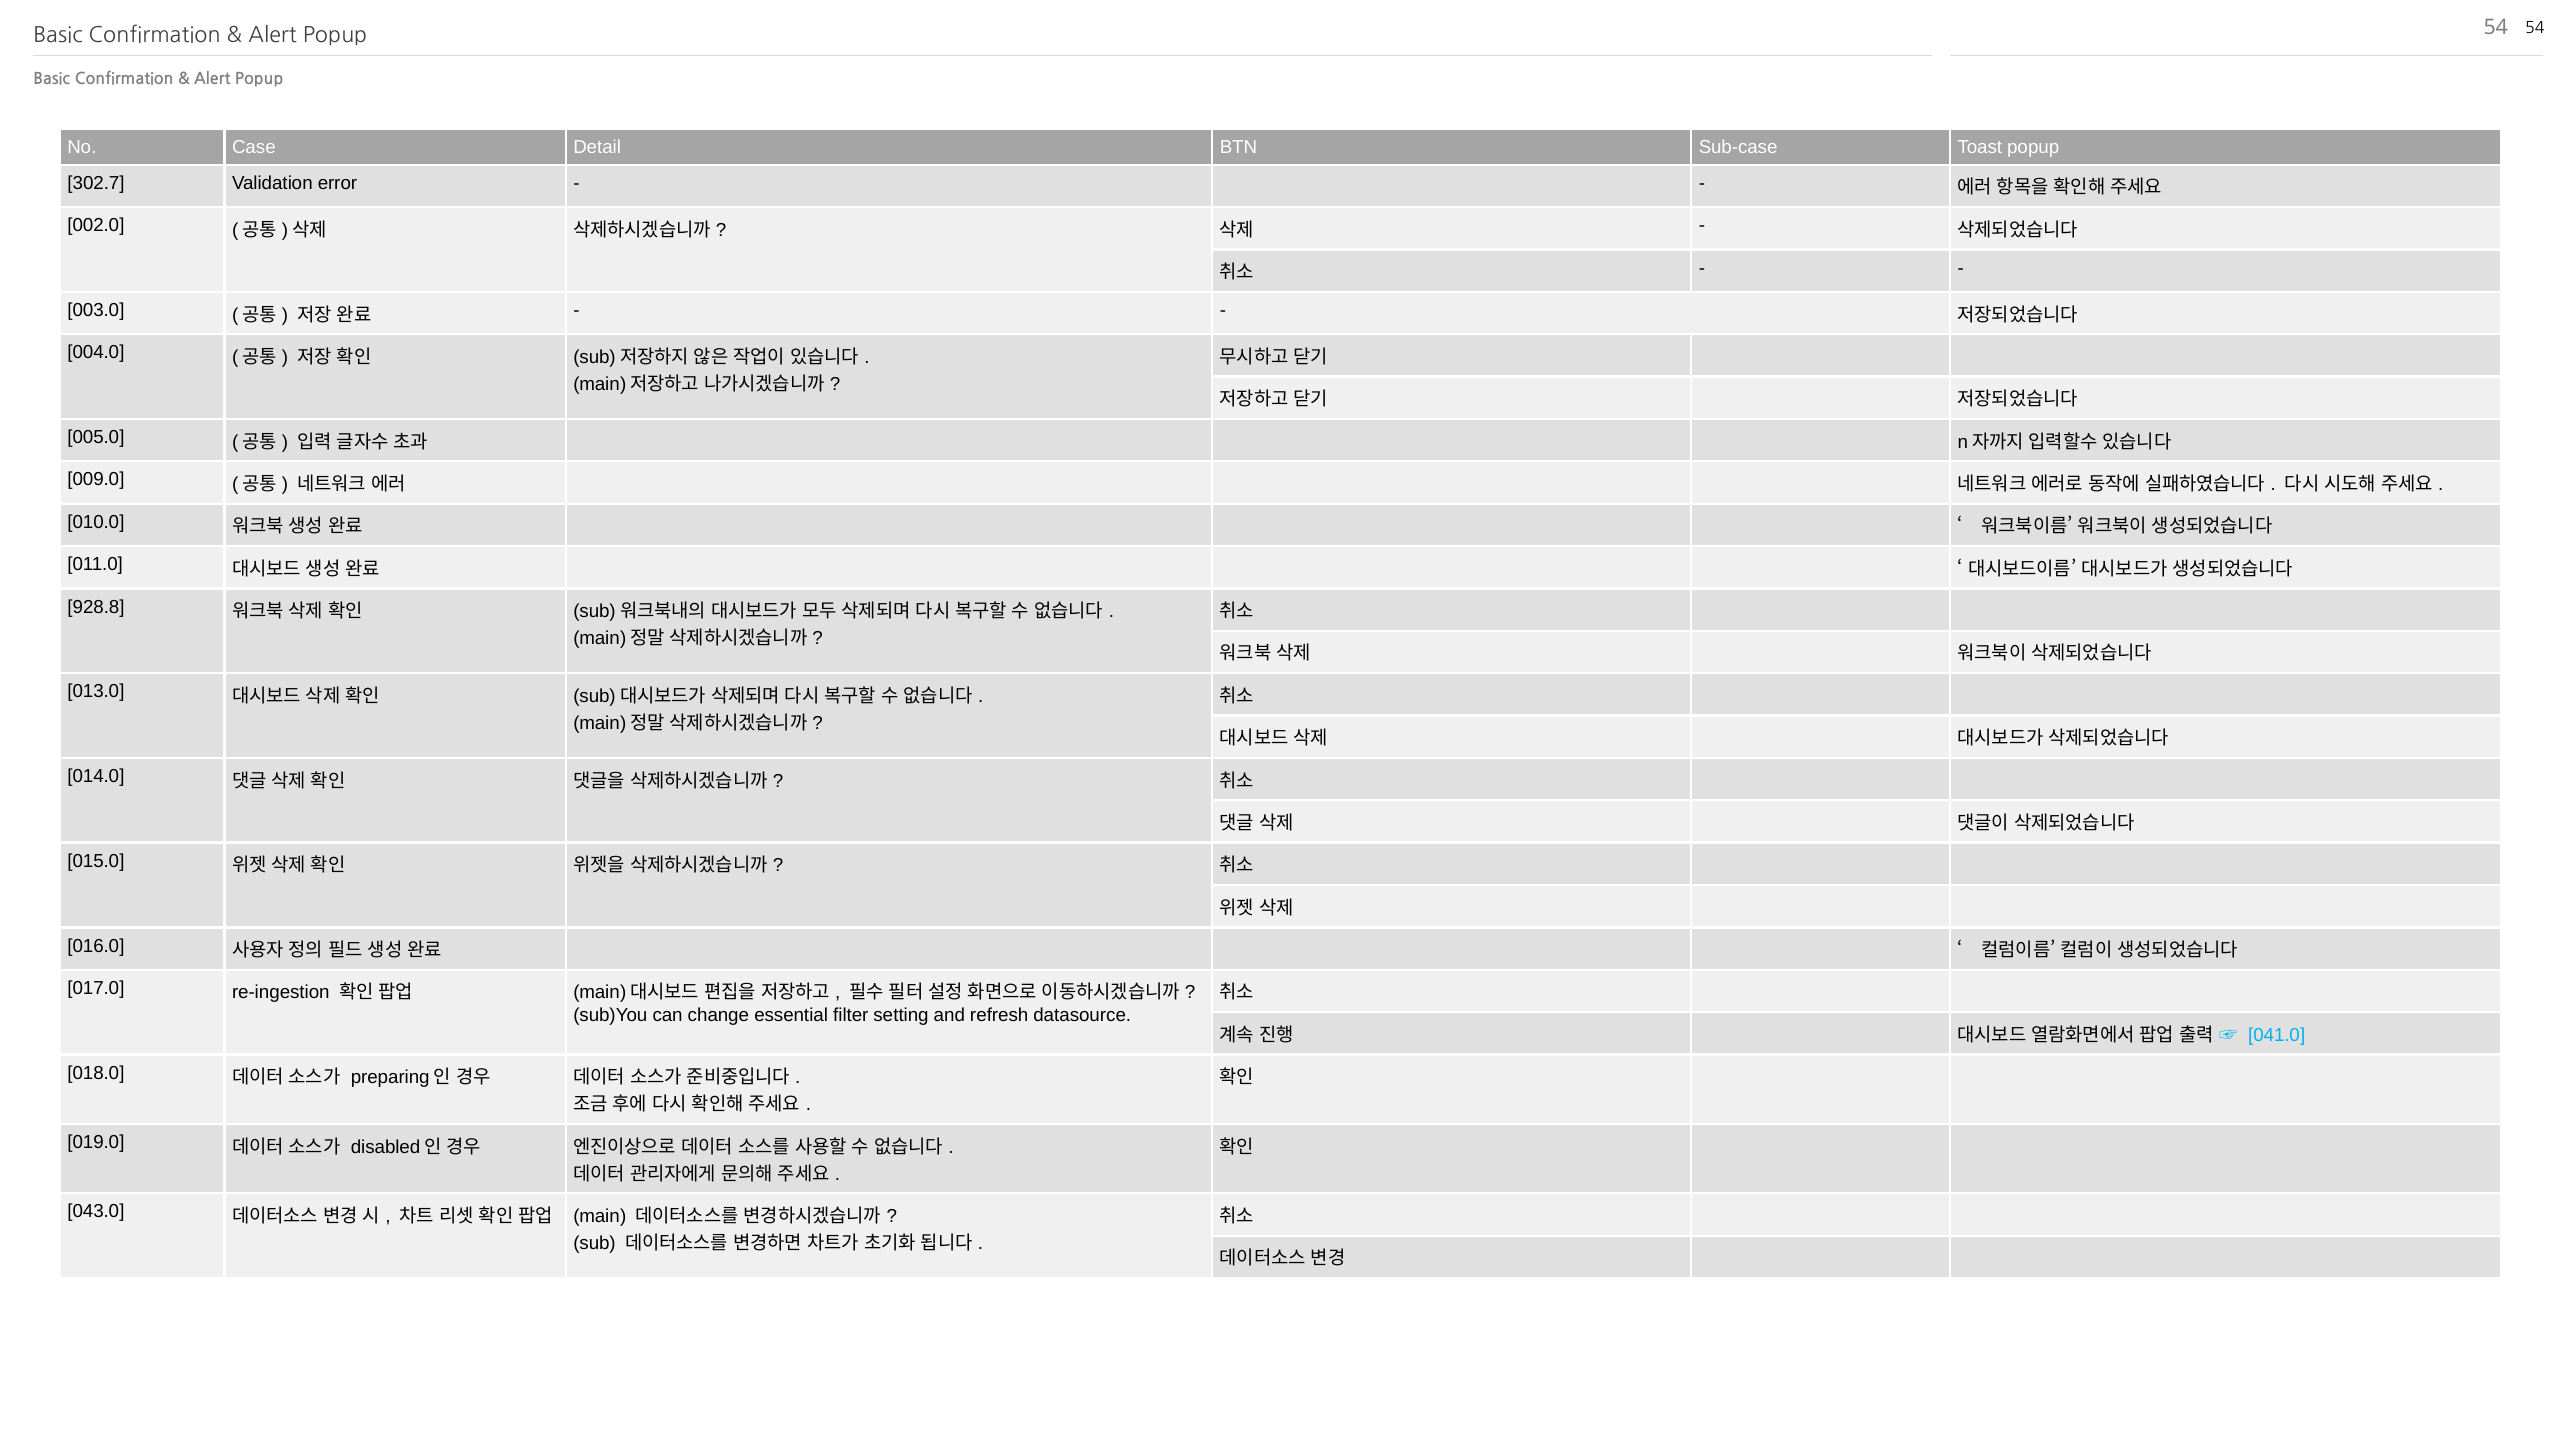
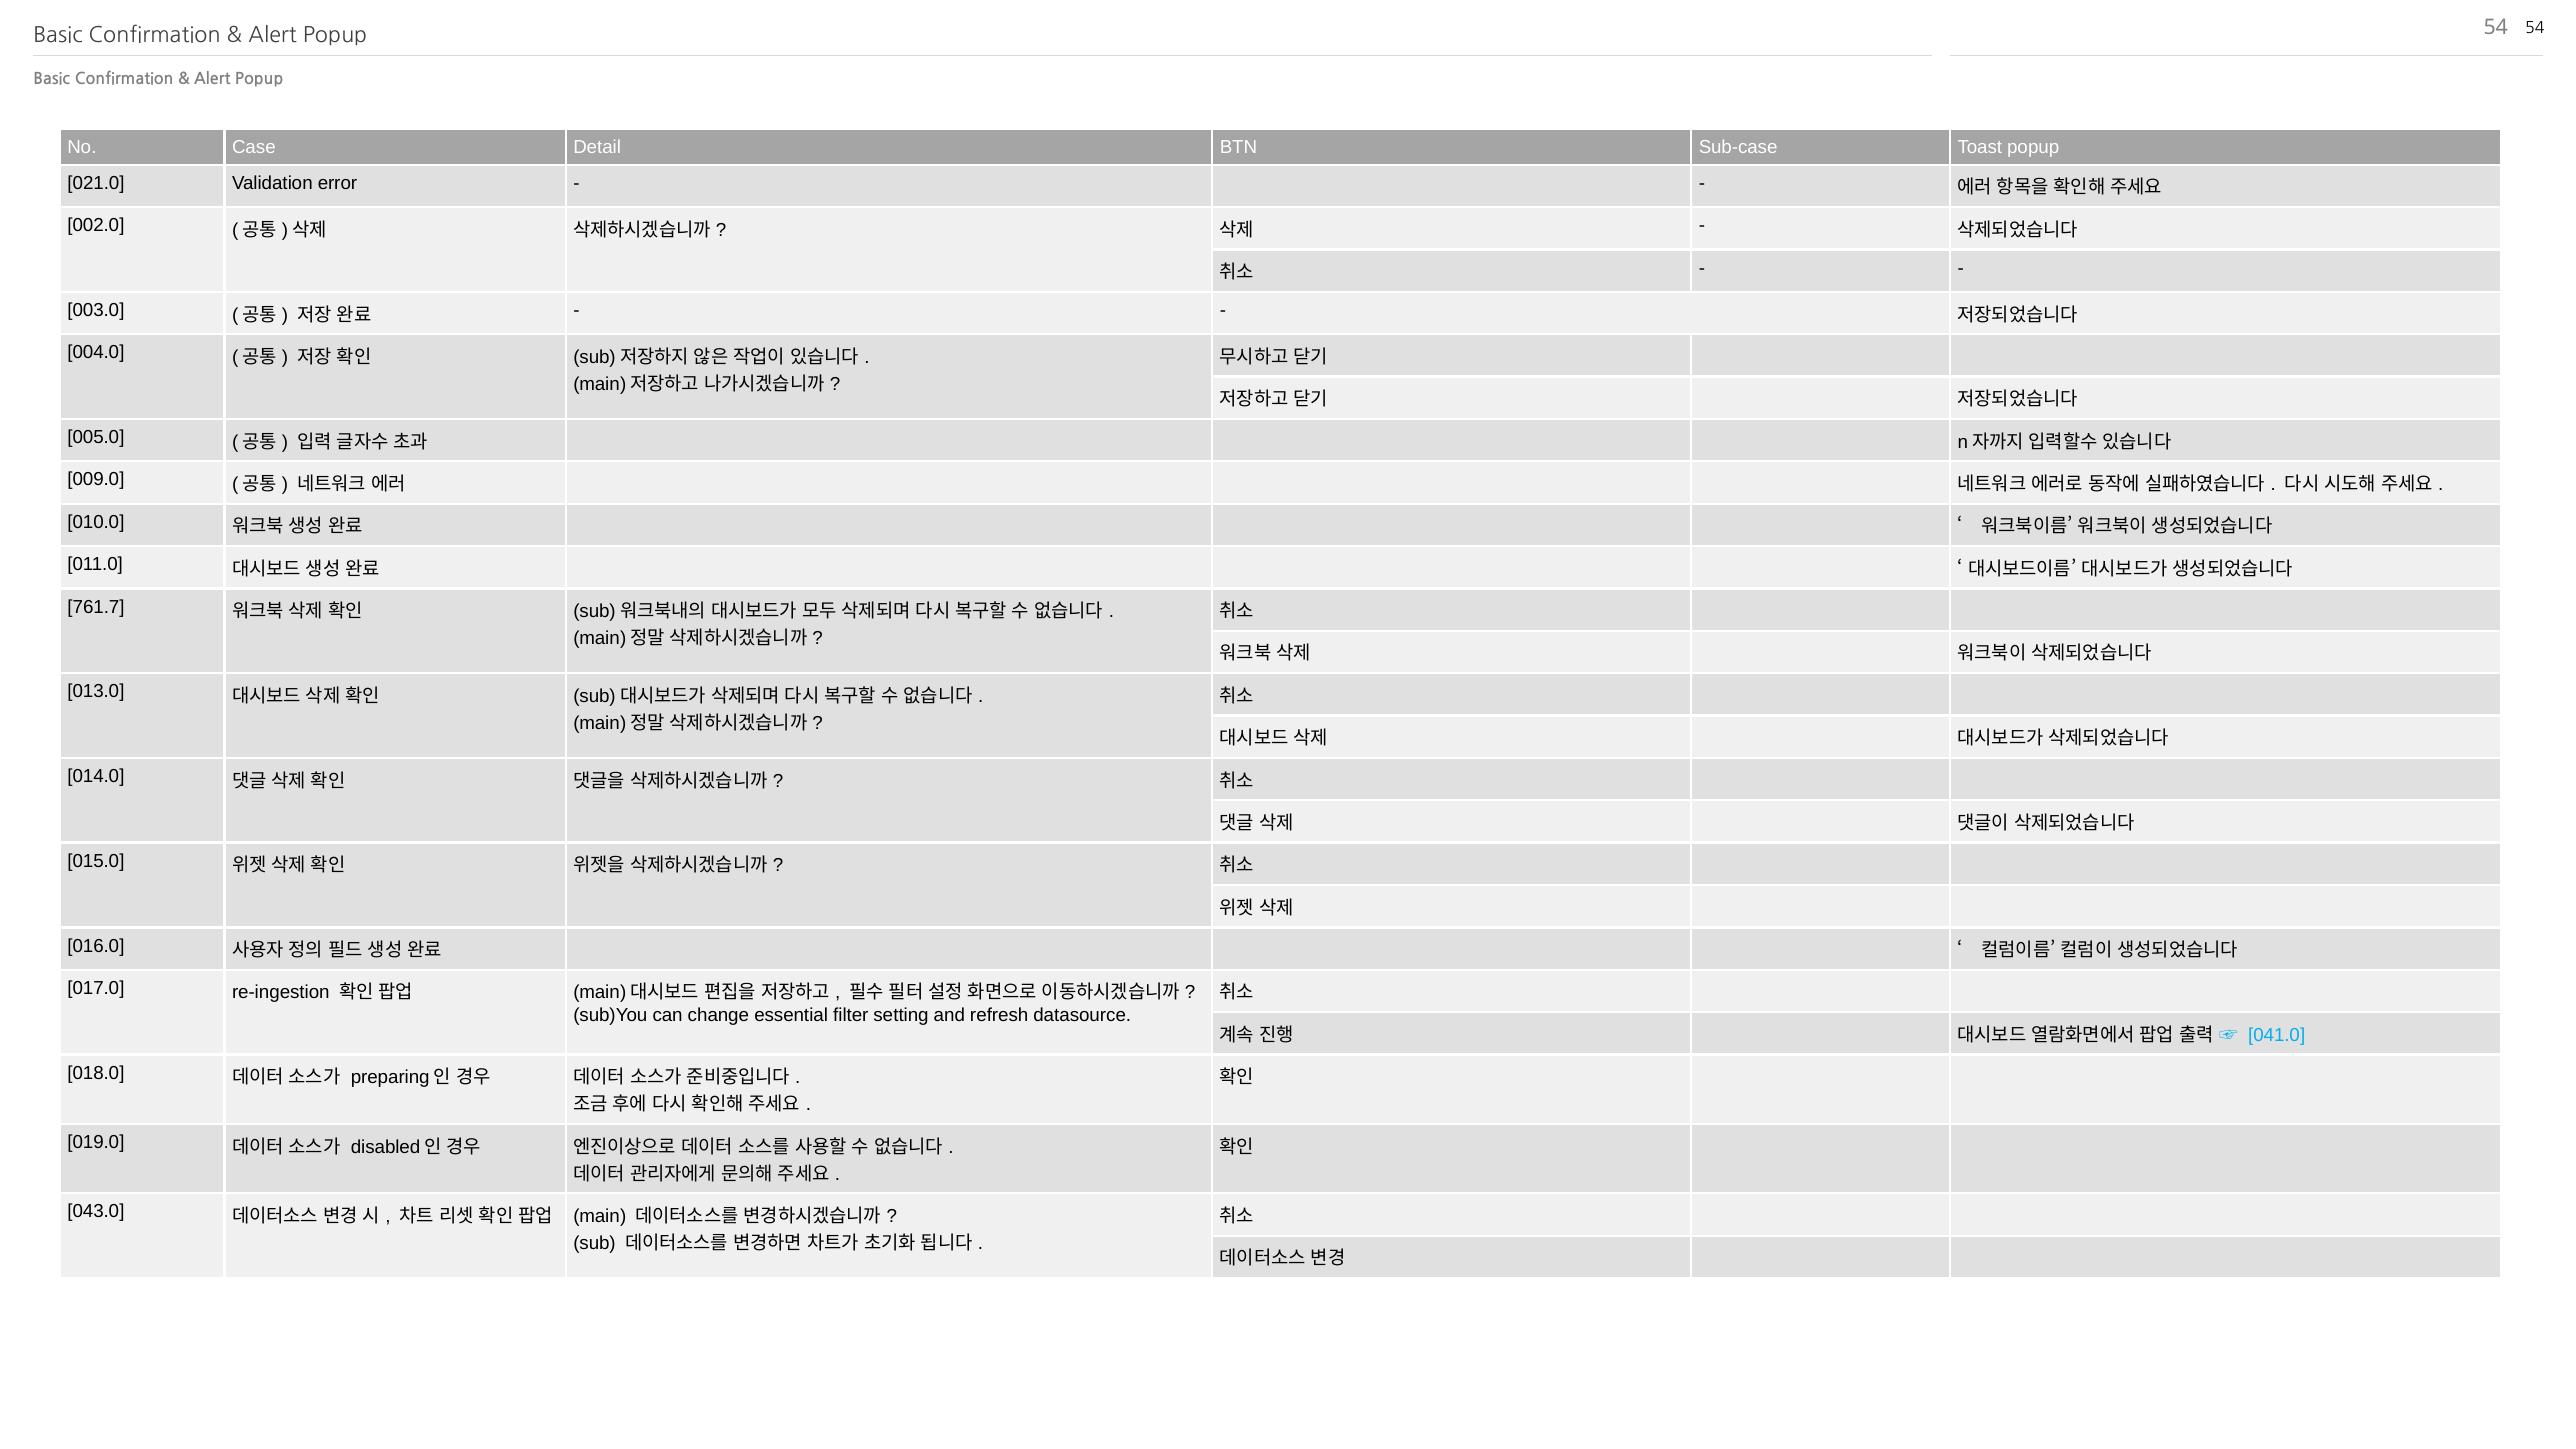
302.7: 302.7 -> 021.0 (96, 183)
928.8: 928.8 -> 761.7 (96, 607)
